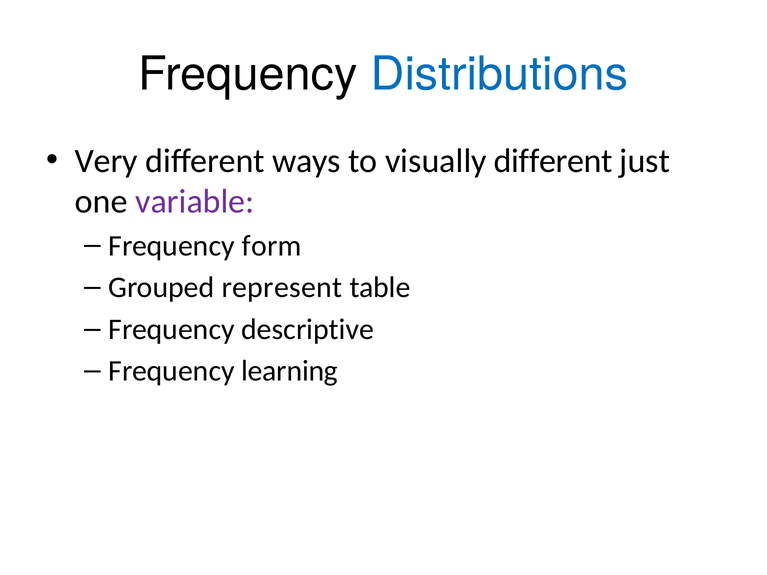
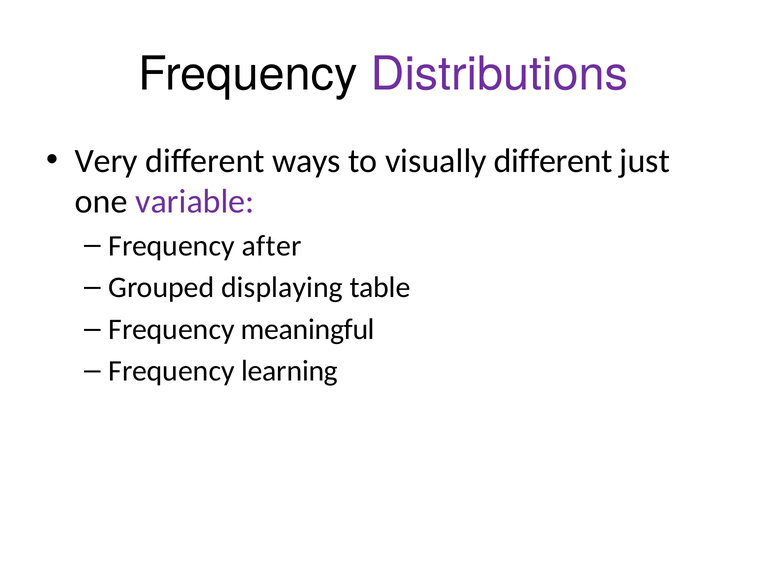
Distributions colour: blue -> purple (500, 74)
form: form -> after (272, 246)
represent: represent -> displaying (282, 288)
descriptive: descriptive -> meaningful (308, 329)
